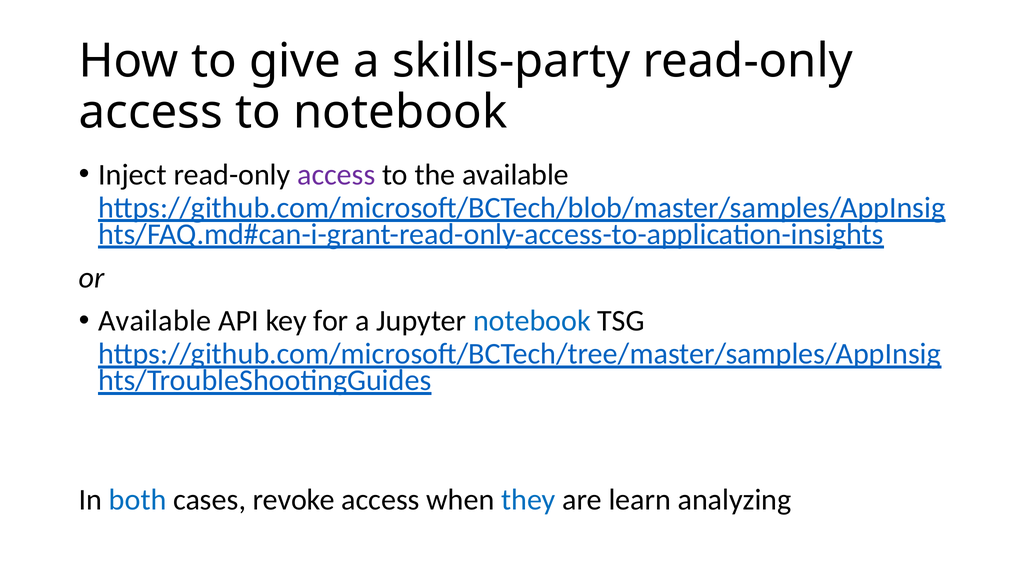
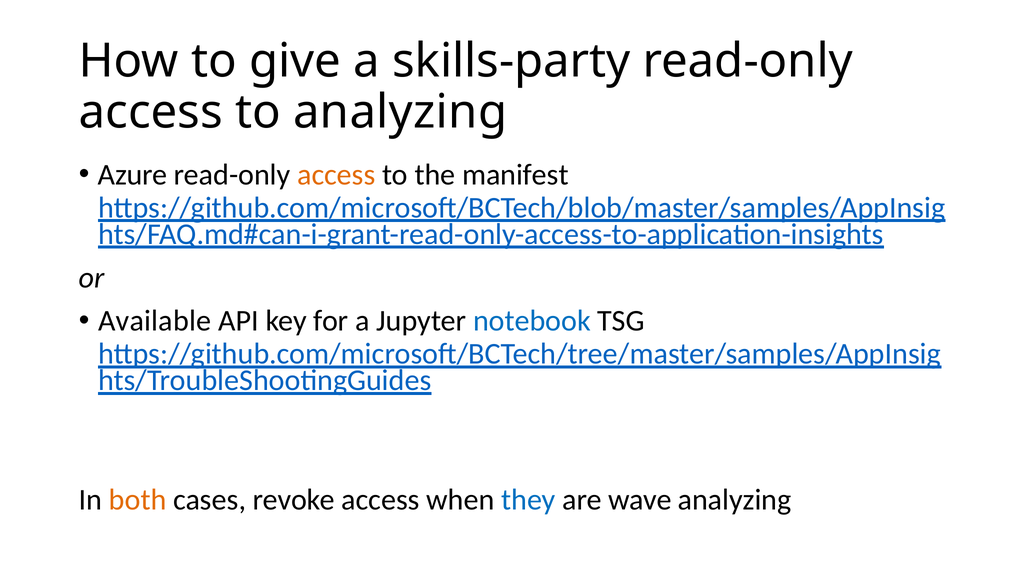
to notebook: notebook -> analyzing (400, 112)
Inject: Inject -> Azure (133, 175)
access colour: purple -> orange (336, 175)
the available: available -> manifest (515, 175)
both colour: blue -> orange (138, 500)
learn: learn -> wave (640, 500)
